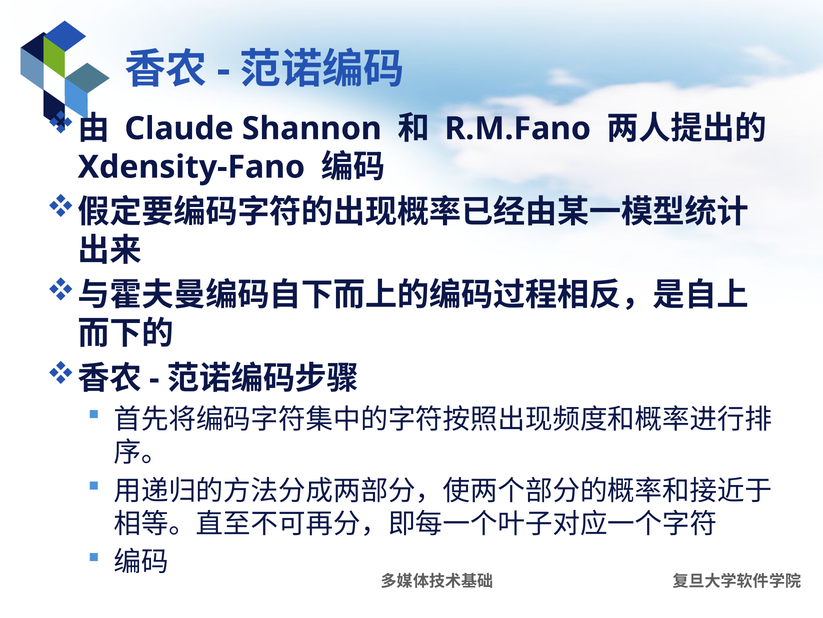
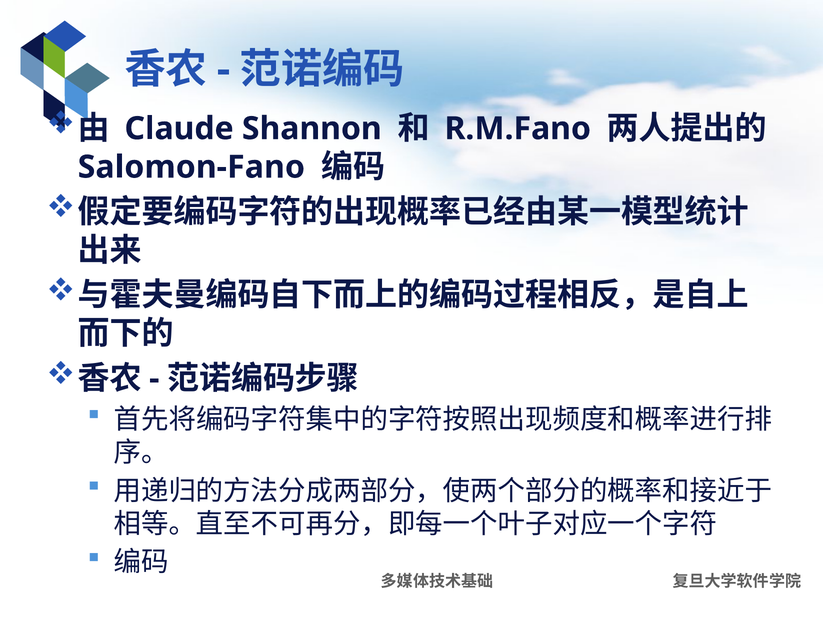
Xdensity-Fano: Xdensity-Fano -> Salomon-Fano (191, 167)
